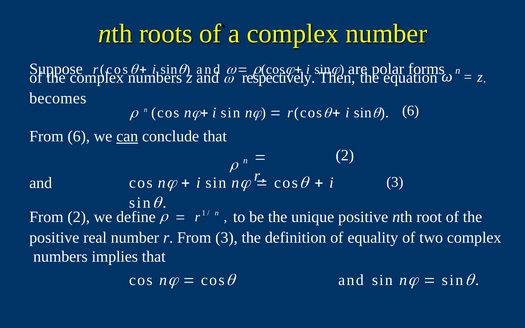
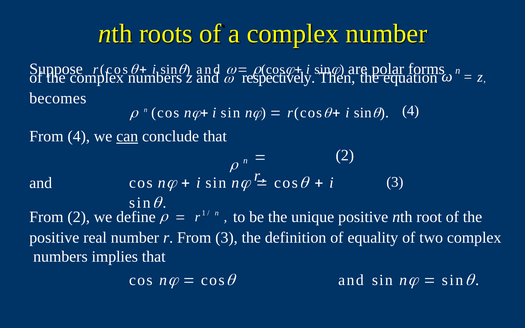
polar underline: none -> present (388, 69)
6: 6 -> 4 (411, 111)
From 6: 6 -> 4 (79, 136)
